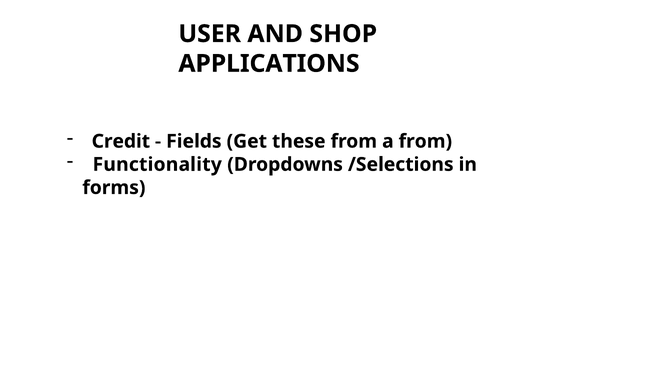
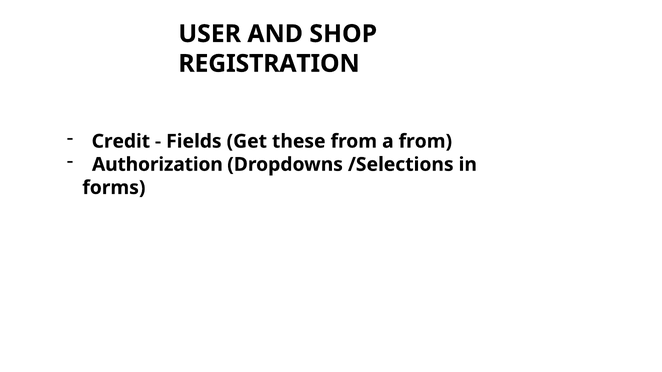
APPLICATIONS: APPLICATIONS -> REGISTRATION (269, 64)
Functionality: Functionality -> Authorization (157, 165)
